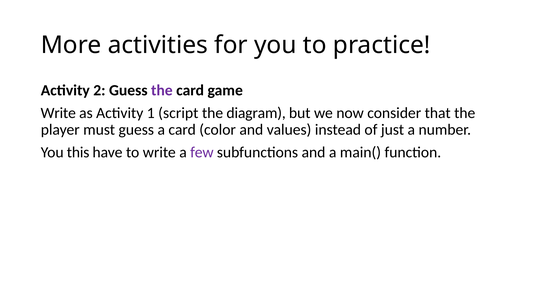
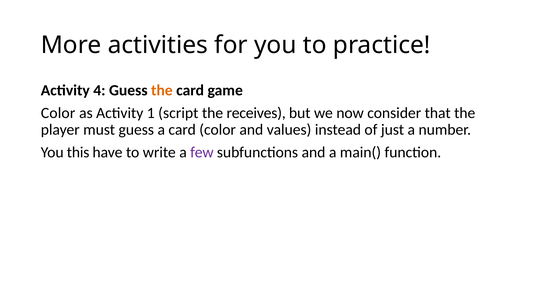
2: 2 -> 4 (99, 90)
the colour: purple -> orange (162, 90)
Write: Write -> Color (58, 113)
diagram: diagram -> receives (256, 113)
